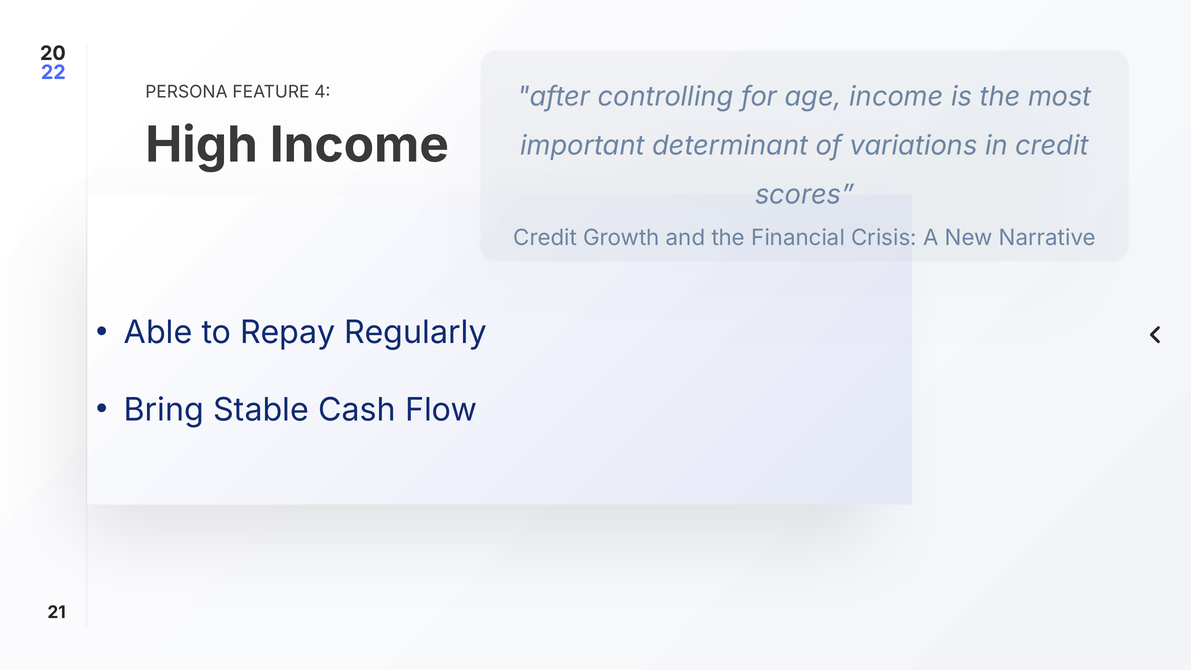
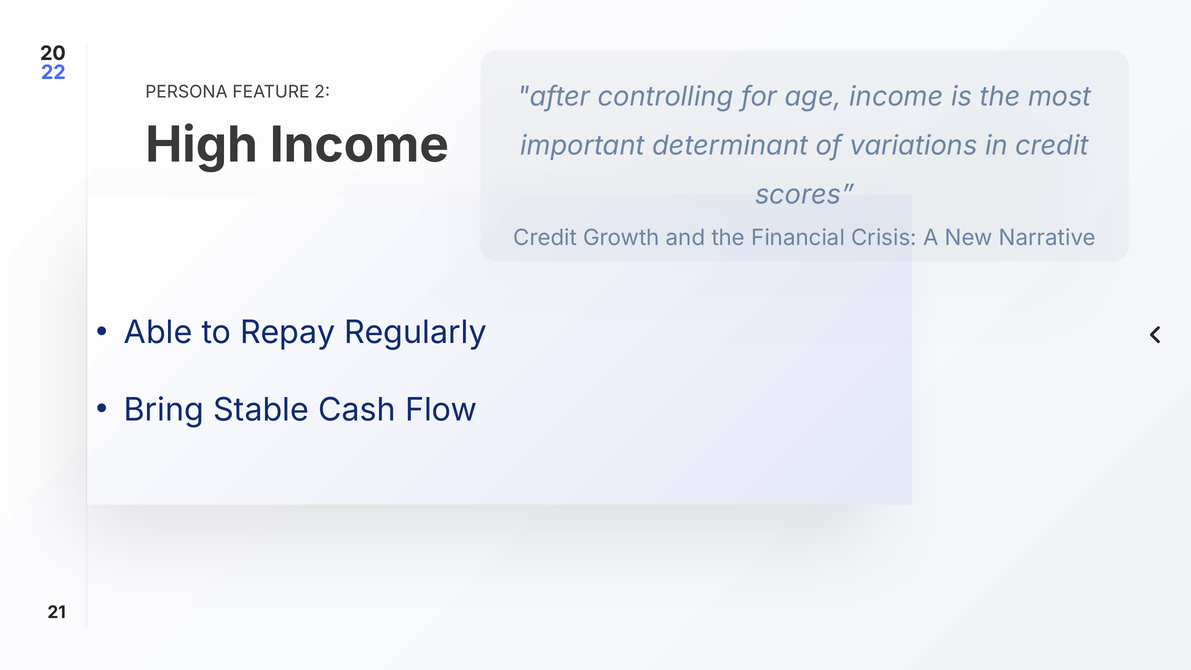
4: 4 -> 2 (322, 92)
